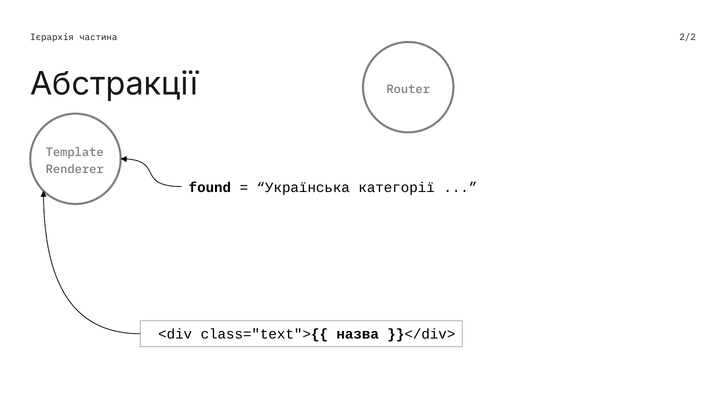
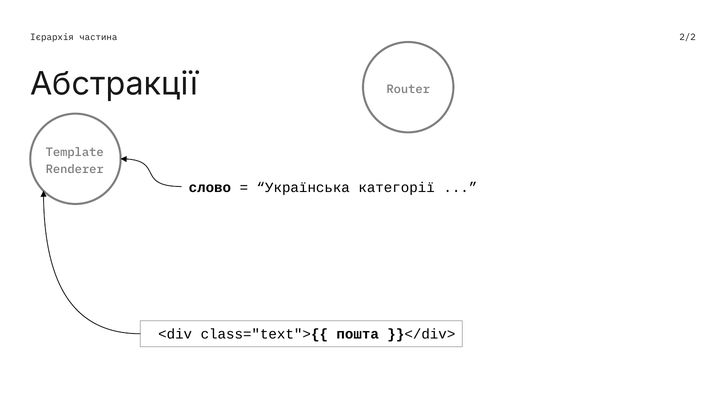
found: found -> слово (210, 188)
назва: назва -> пошта (358, 335)
